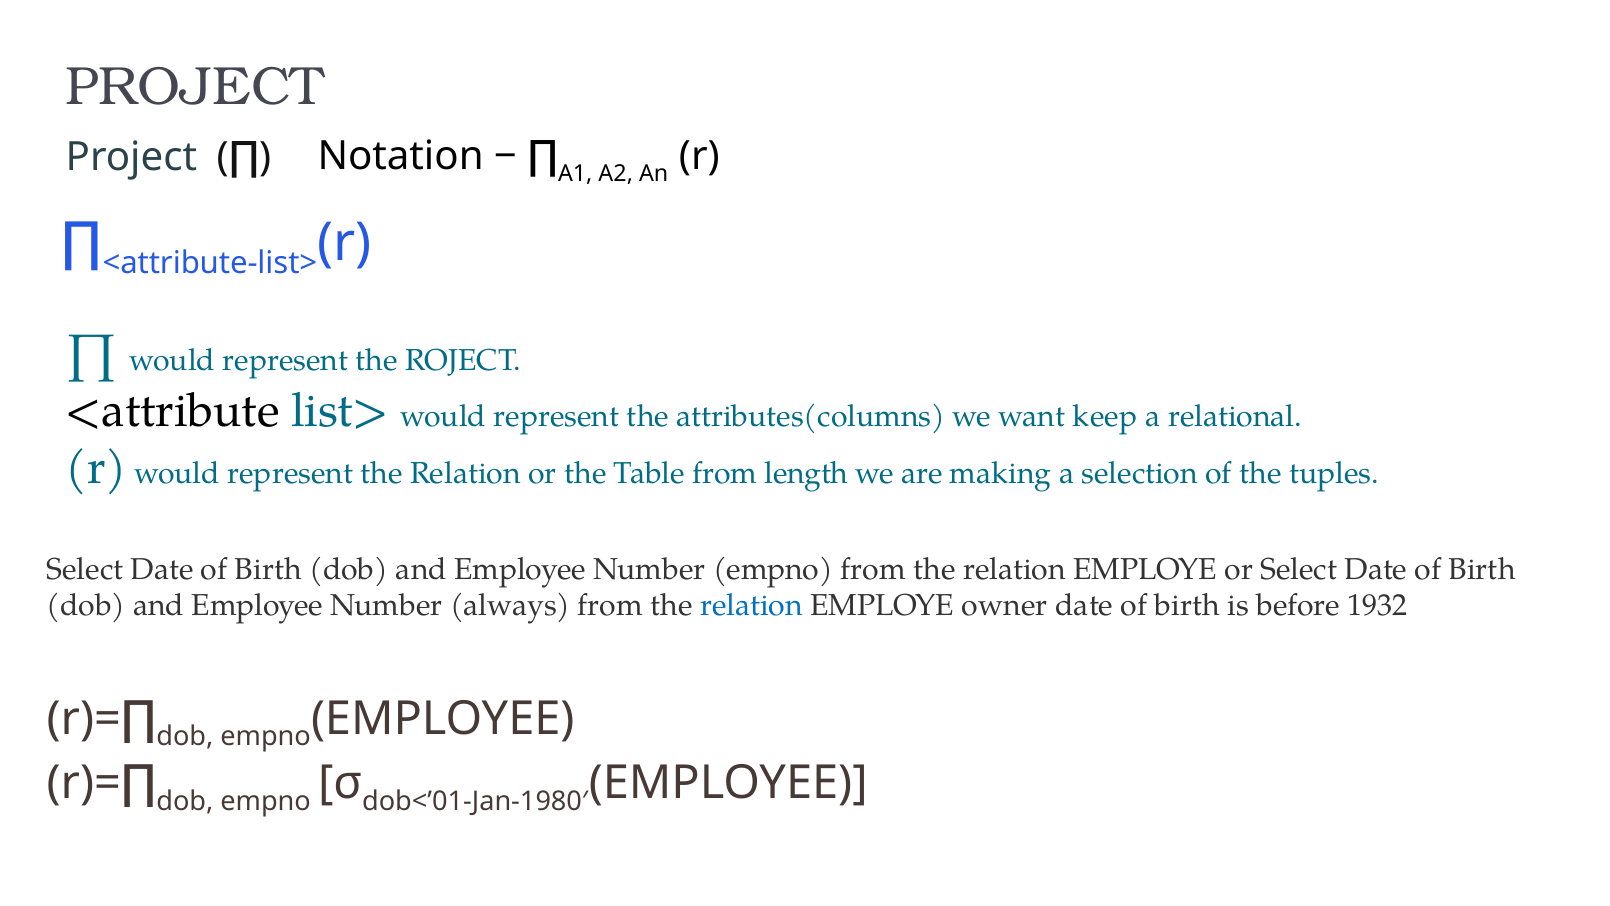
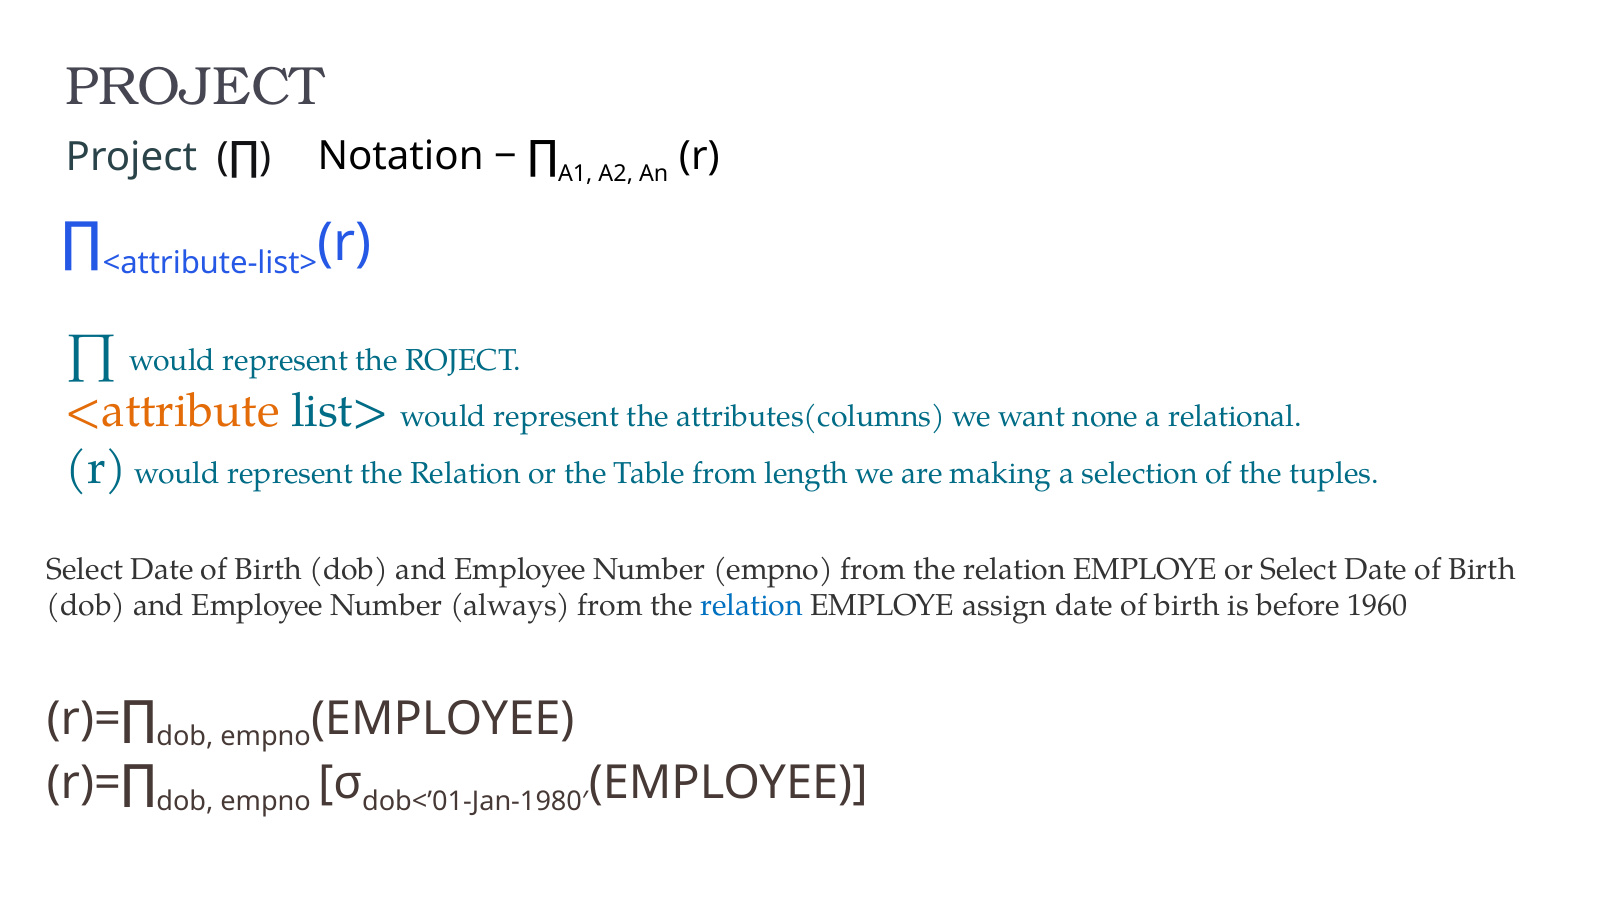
<attribute colour: black -> orange (173, 411)
keep: keep -> none (1106, 417)
owner: owner -> assign (1005, 606)
1932: 1932 -> 1960 (1378, 606)
